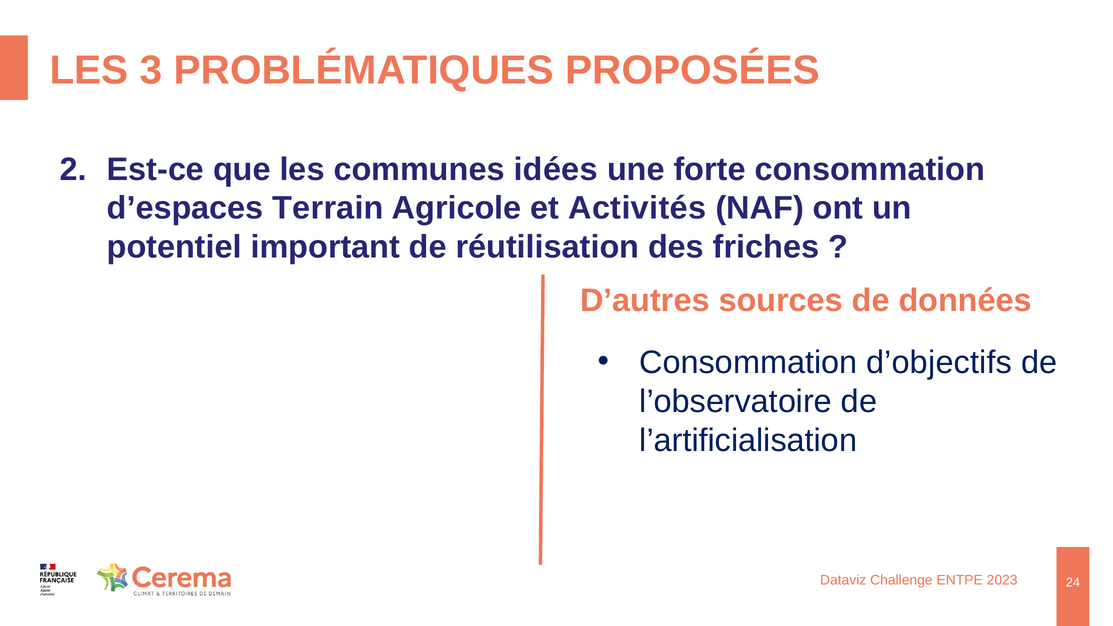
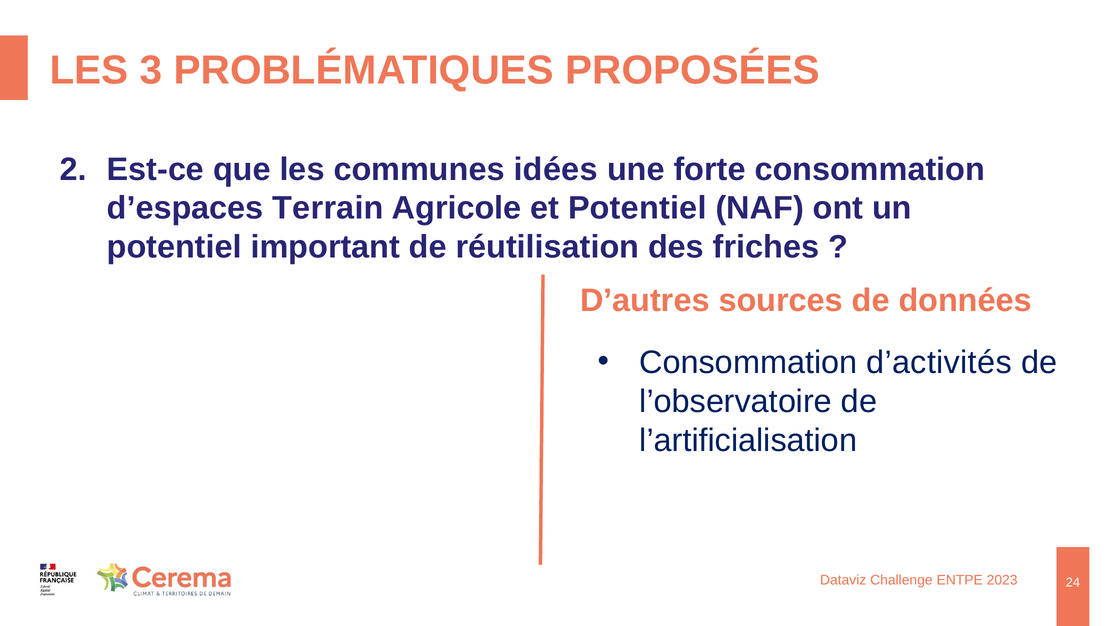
et Activités: Activités -> Potentiel (637, 208)
d’objectifs: d’objectifs -> d’activités (939, 363)
